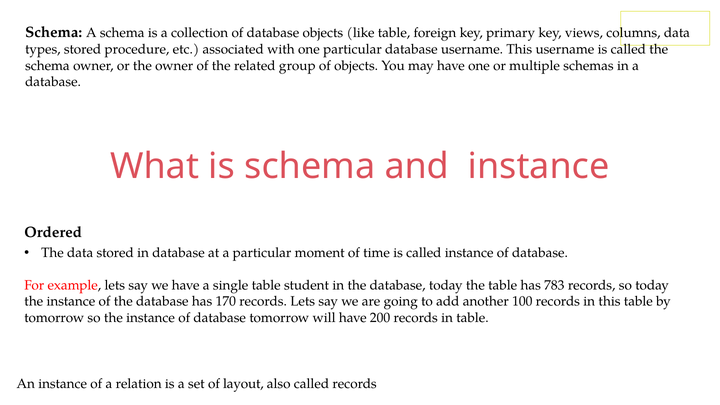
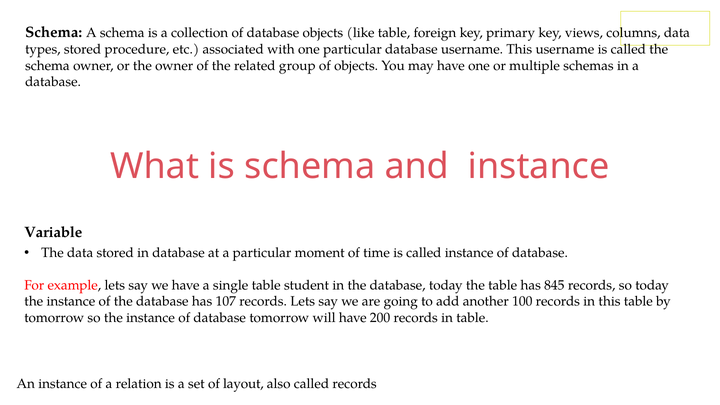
Ordered: Ordered -> Variable (53, 232)
783: 783 -> 845 (554, 285)
170: 170 -> 107 (226, 301)
